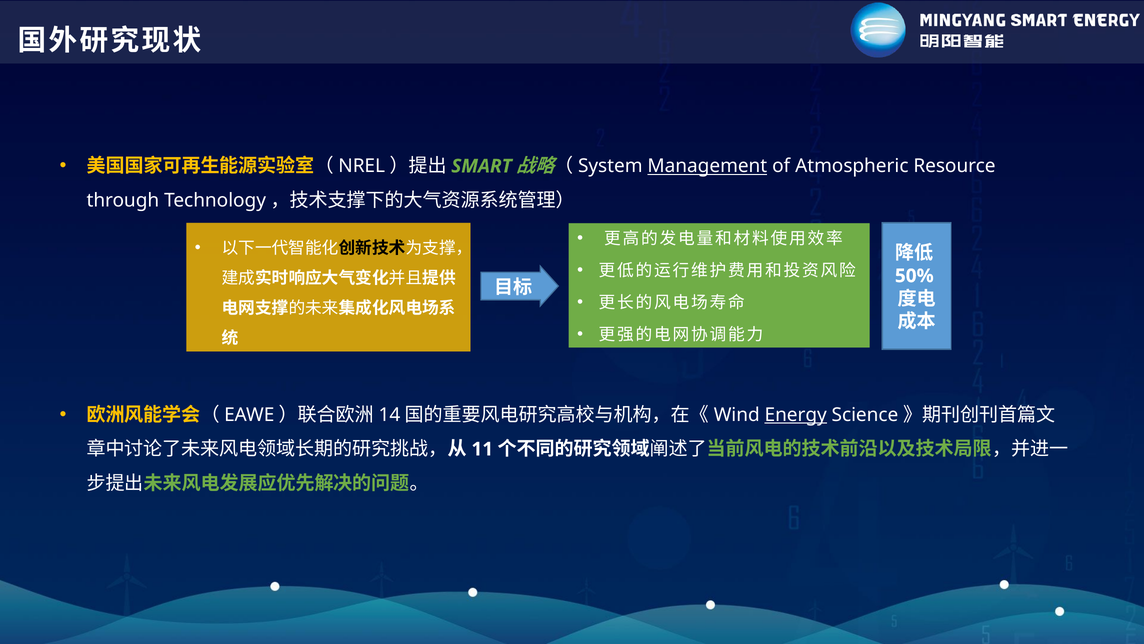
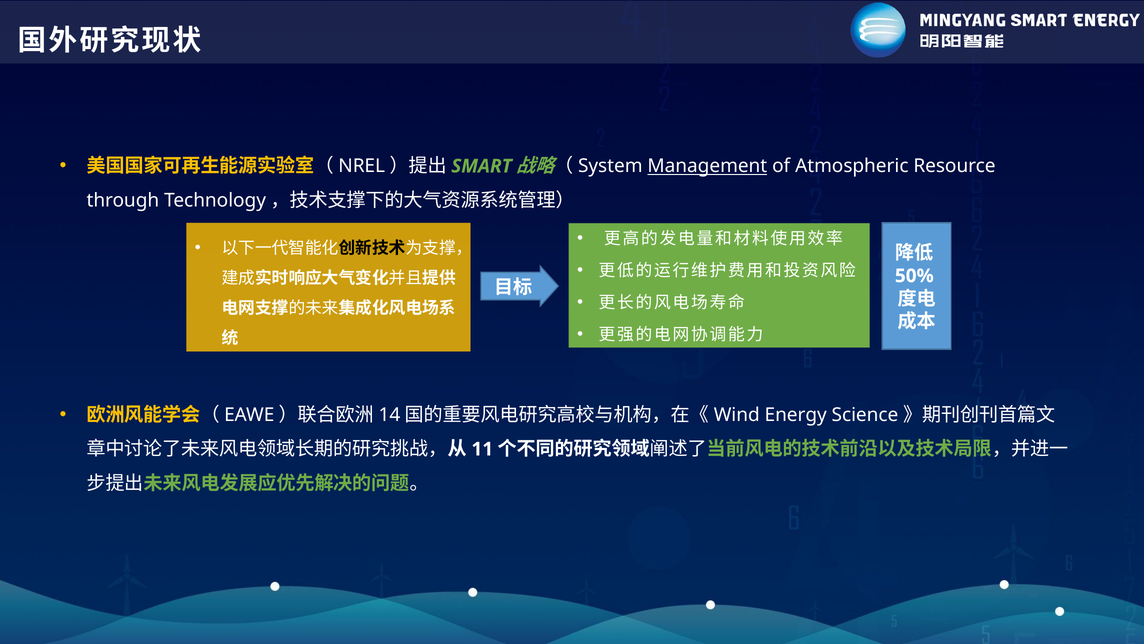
Energy underline: present -> none (796, 415)
